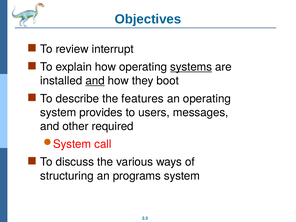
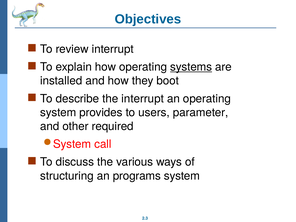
and underline: present -> none (95, 81)
the features: features -> interrupt (143, 99)
messages: messages -> parameter (201, 112)
